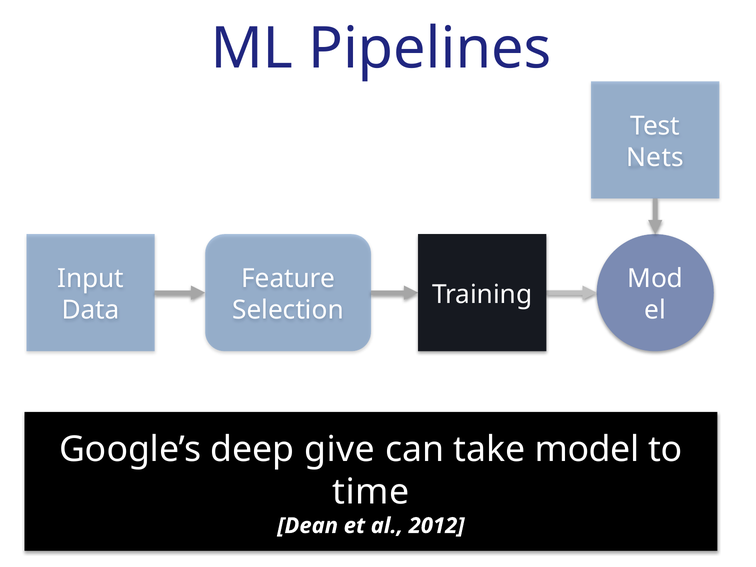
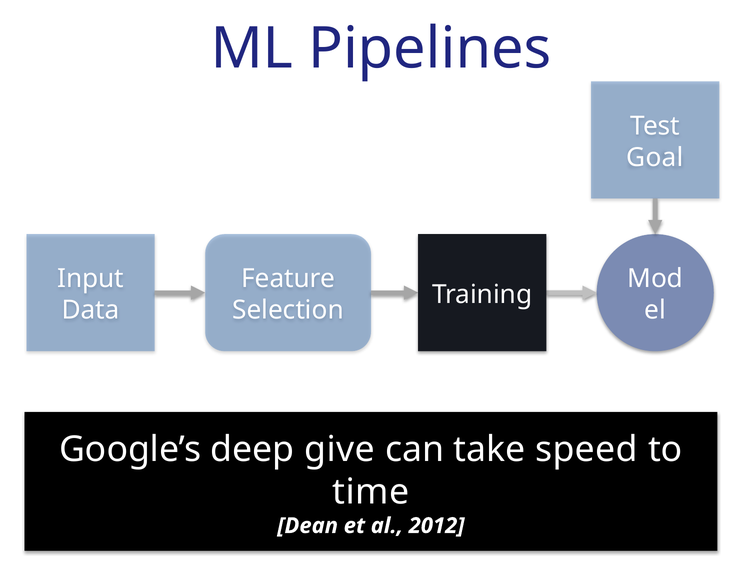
Nets: Nets -> Goal (655, 158)
model: model -> speed (587, 449)
